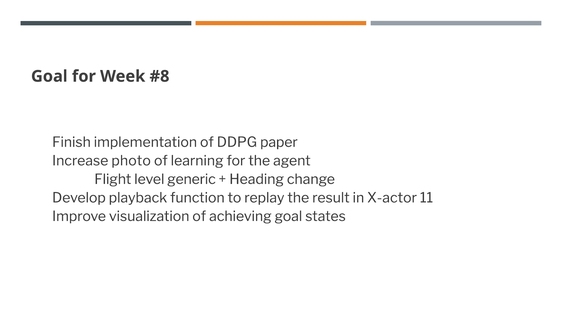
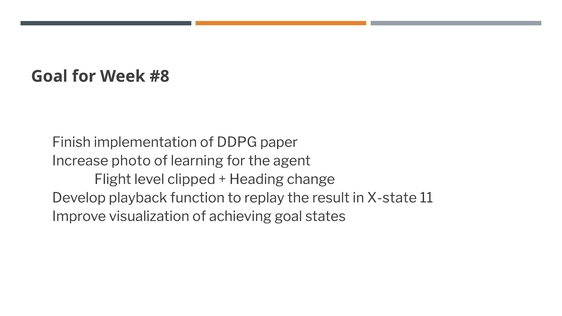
generic: generic -> clipped (191, 179)
X-actor: X-actor -> X-state (392, 198)
